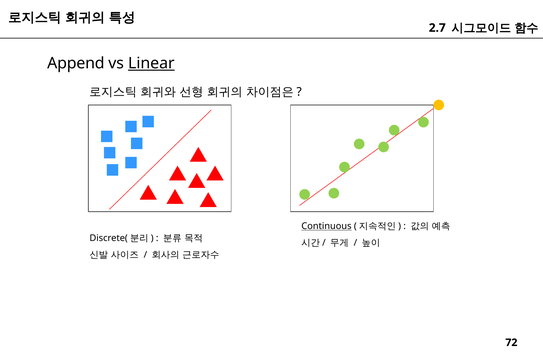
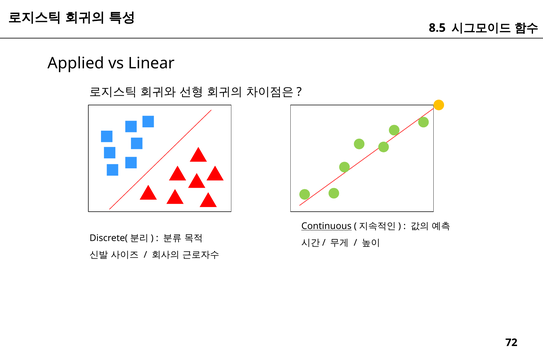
2.7: 2.7 -> 8.5 (437, 28)
Append: Append -> Applied (76, 63)
Linear underline: present -> none (151, 63)
